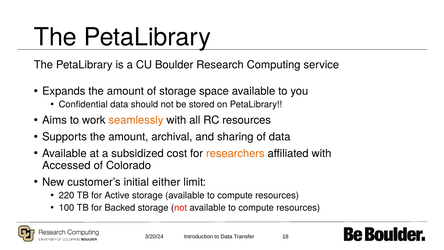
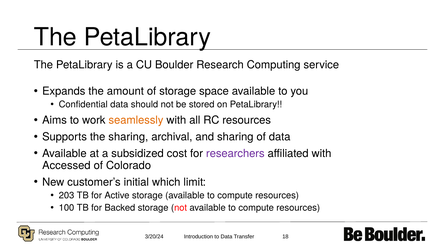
Supports the amount: amount -> sharing (128, 137)
researchers colour: orange -> purple (235, 153)
either: either -> which (166, 182)
220: 220 -> 203 (67, 195)
